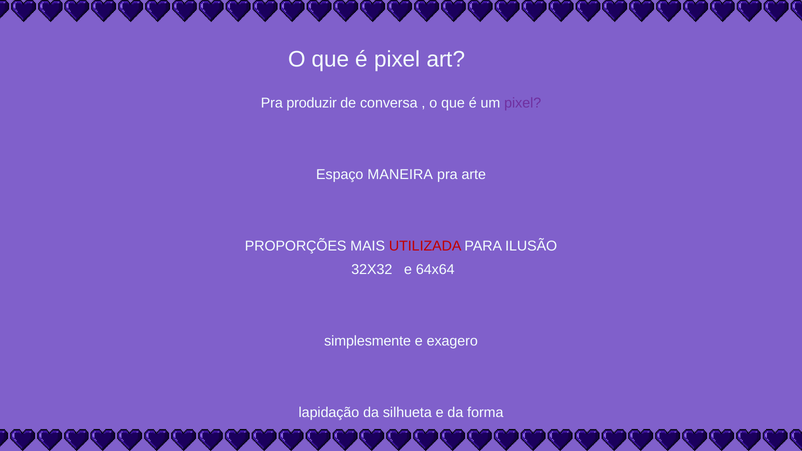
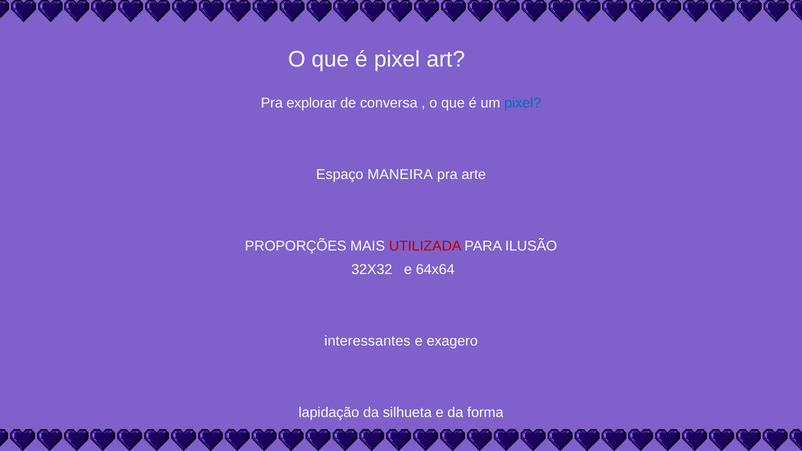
produzir: produzir -> explorar (312, 103)
pixel colour: purple -> blue (523, 103)
simplesmente: simplesmente -> interessantes (367, 341)
